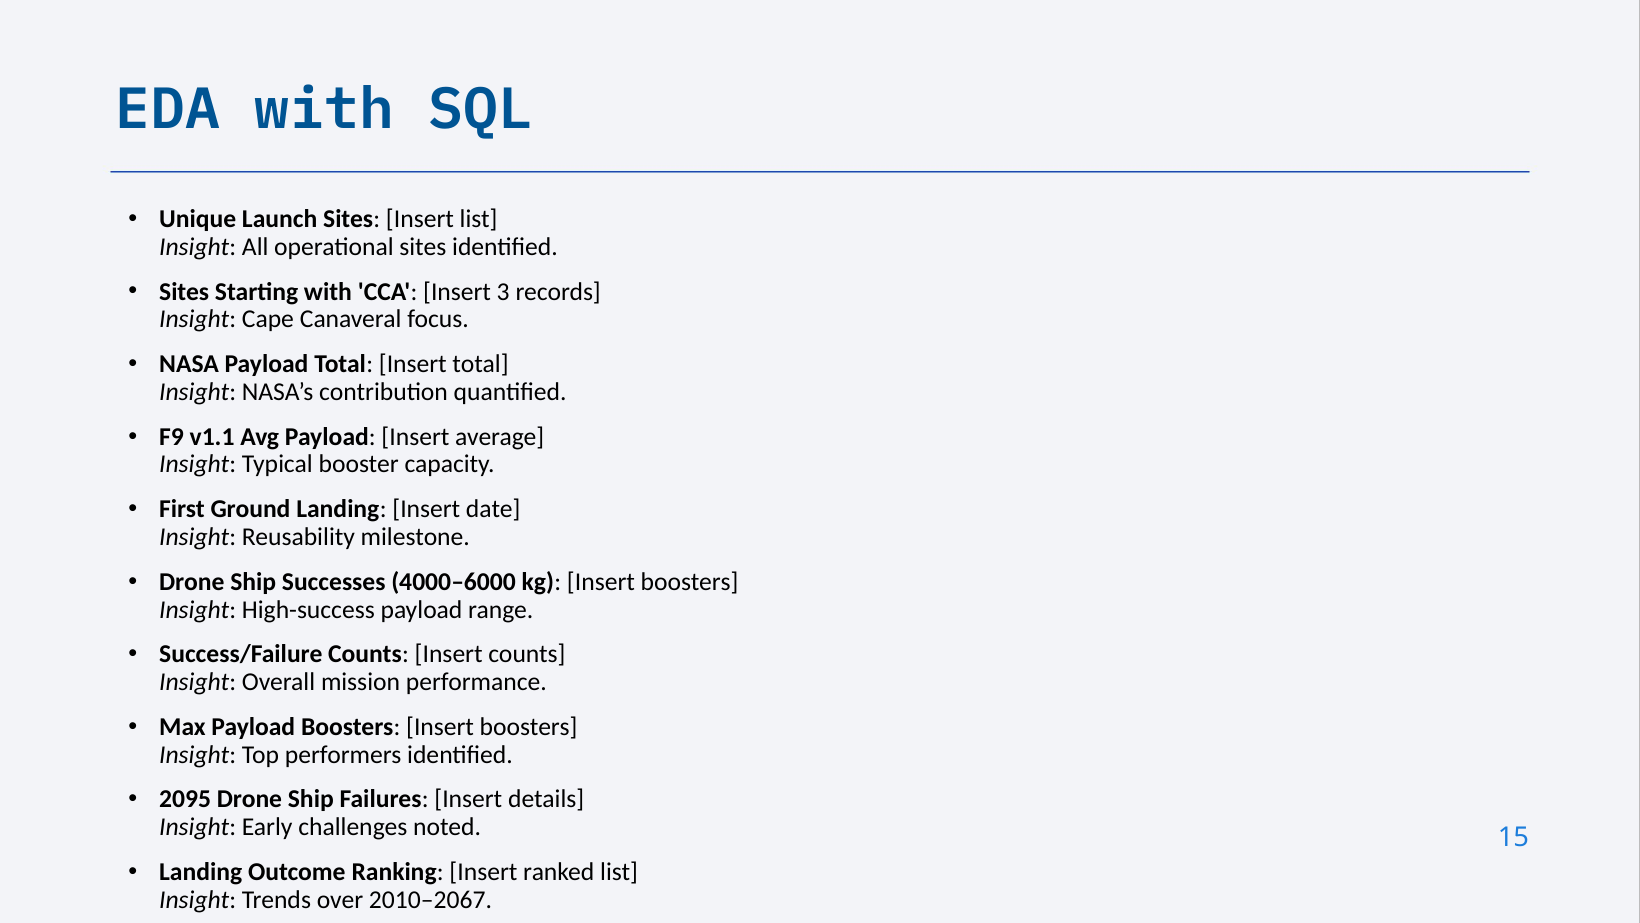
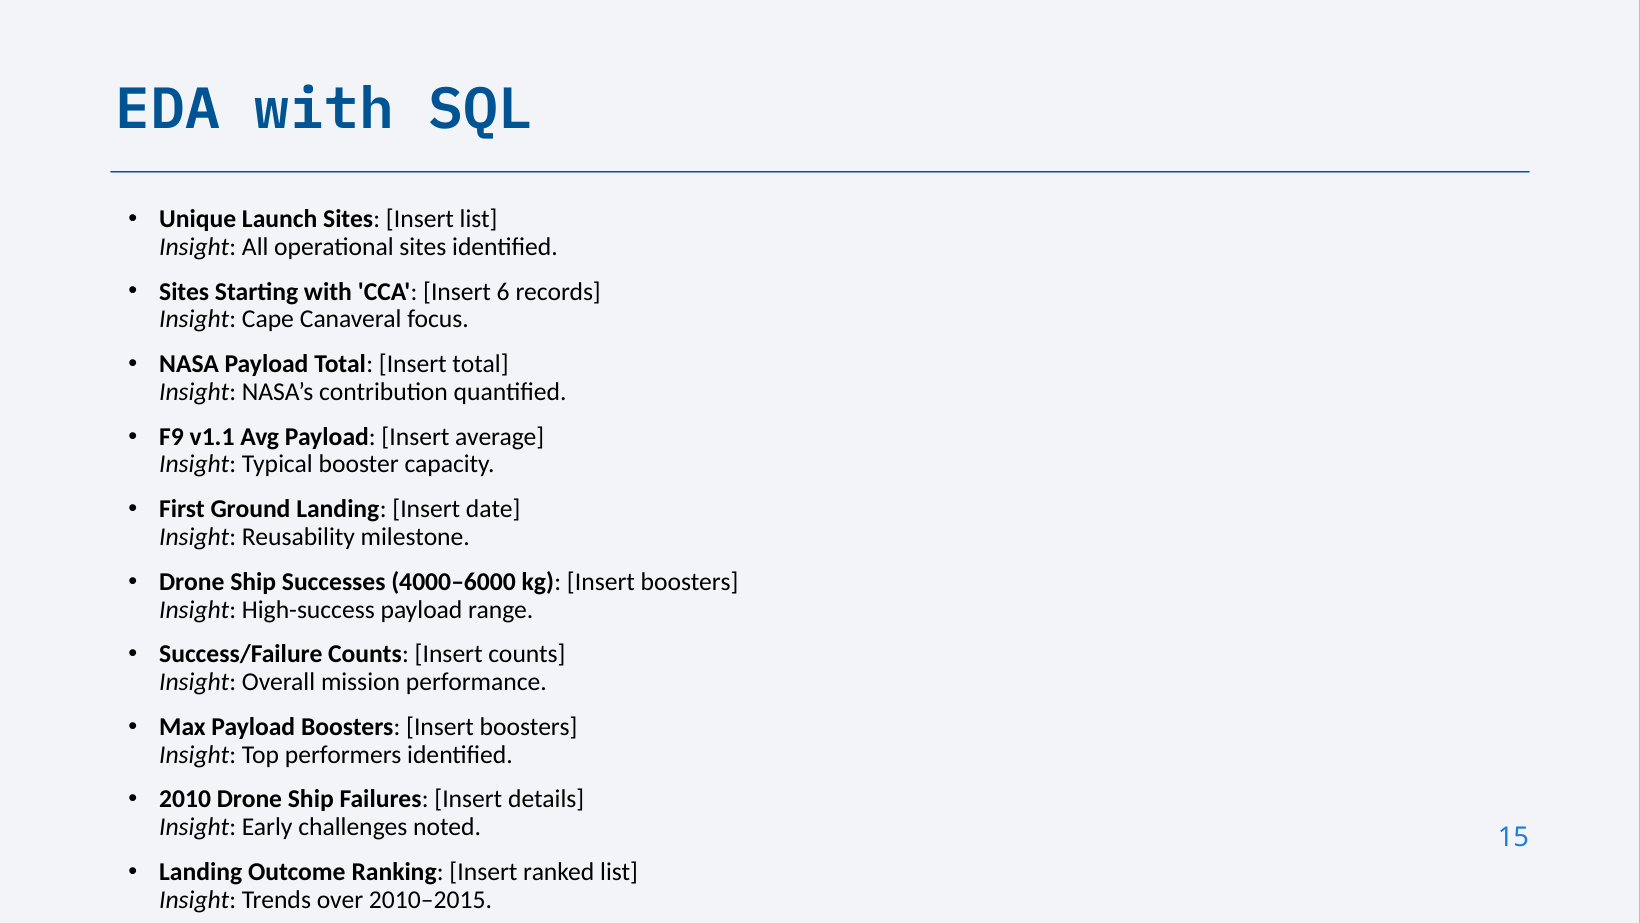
3: 3 -> 6 (503, 292)
2095: 2095 -> 2010 (185, 799)
2010–2067: 2010–2067 -> 2010–2015 (431, 899)
